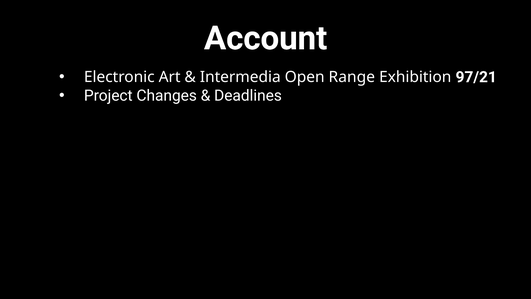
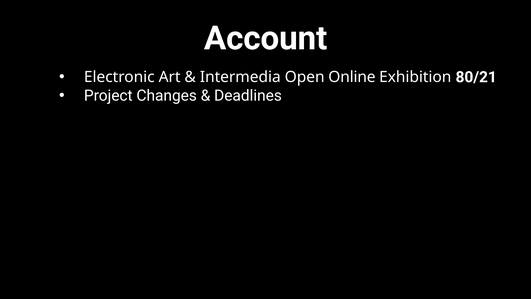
Range: Range -> Online (352, 77)
97/21: 97/21 -> 80/21 (476, 77)
